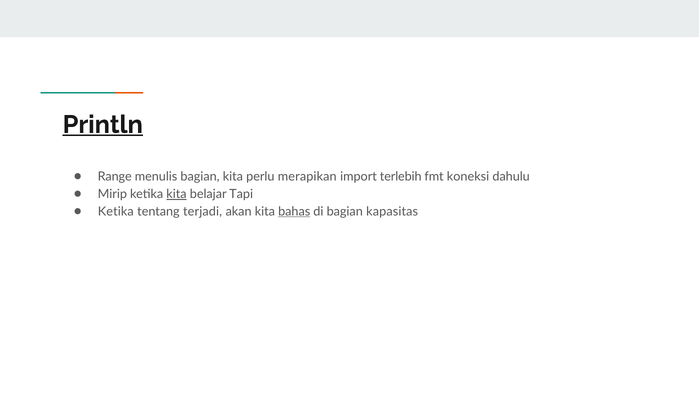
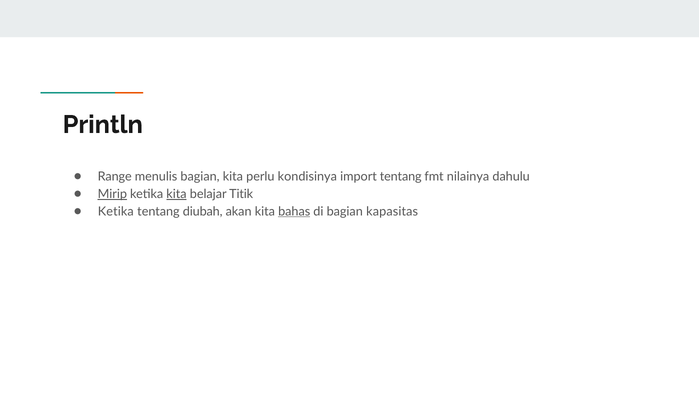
Println underline: present -> none (103, 125)
merapikan: merapikan -> kondisinya (307, 177)
import terlebih: terlebih -> tentang (401, 177)
koneksi: koneksi -> nilainya (468, 177)
Mirip underline: none -> present (112, 194)
Tapi: Tapi -> Titik (241, 194)
terjadi: terjadi -> diubah (203, 211)
